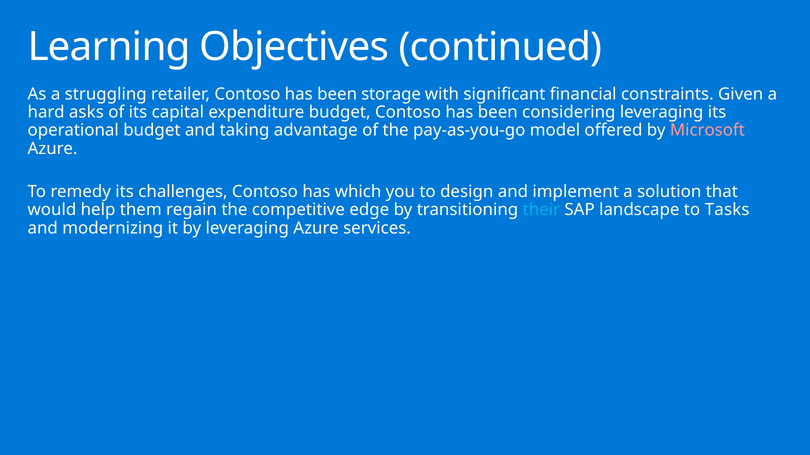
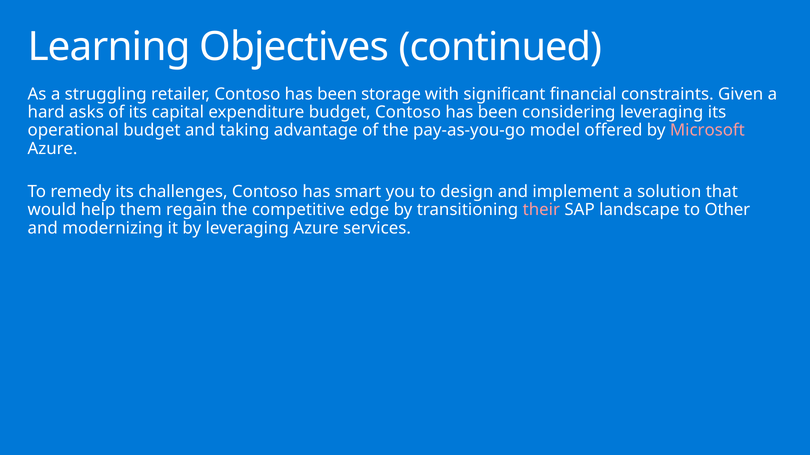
which: which -> smart (358, 192)
their colour: light blue -> pink (541, 210)
Tasks: Tasks -> Other (727, 210)
